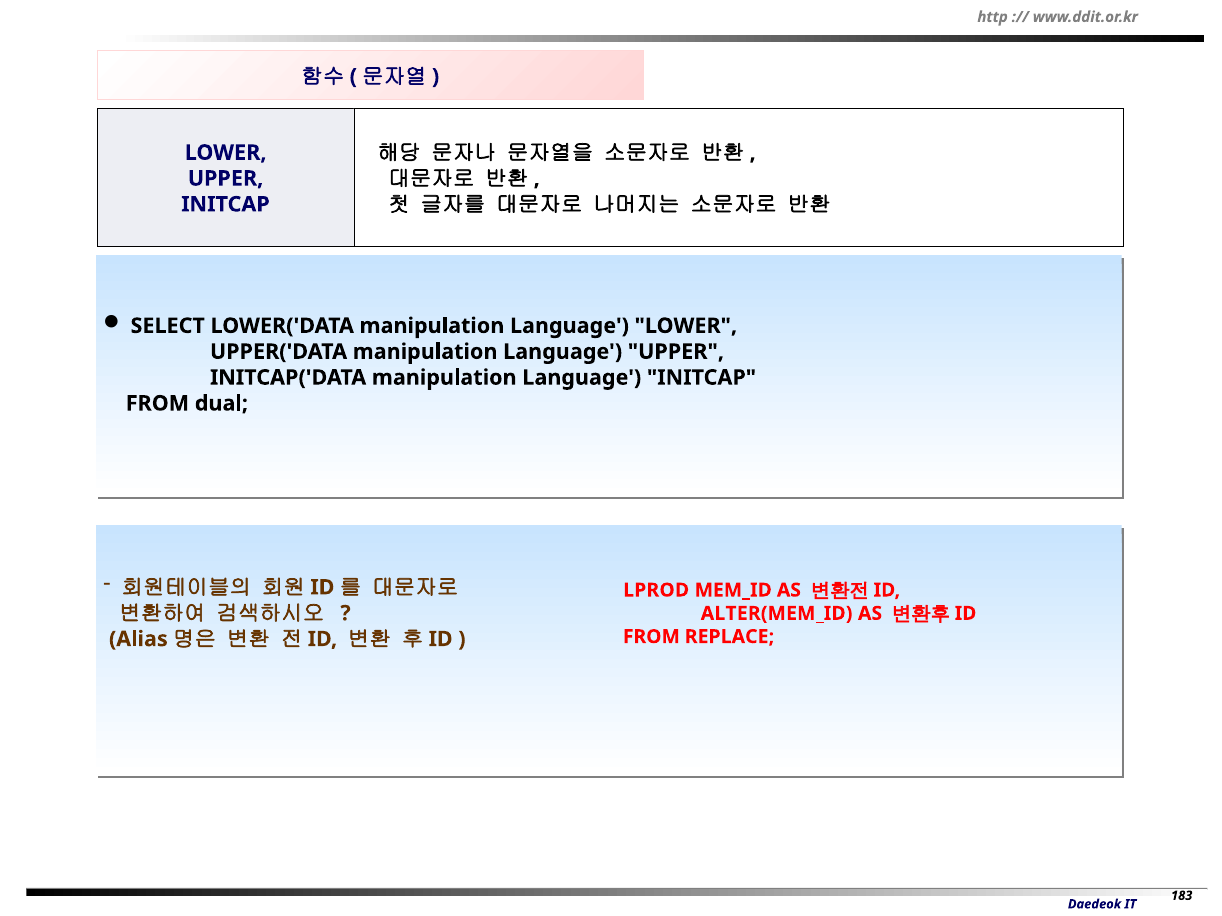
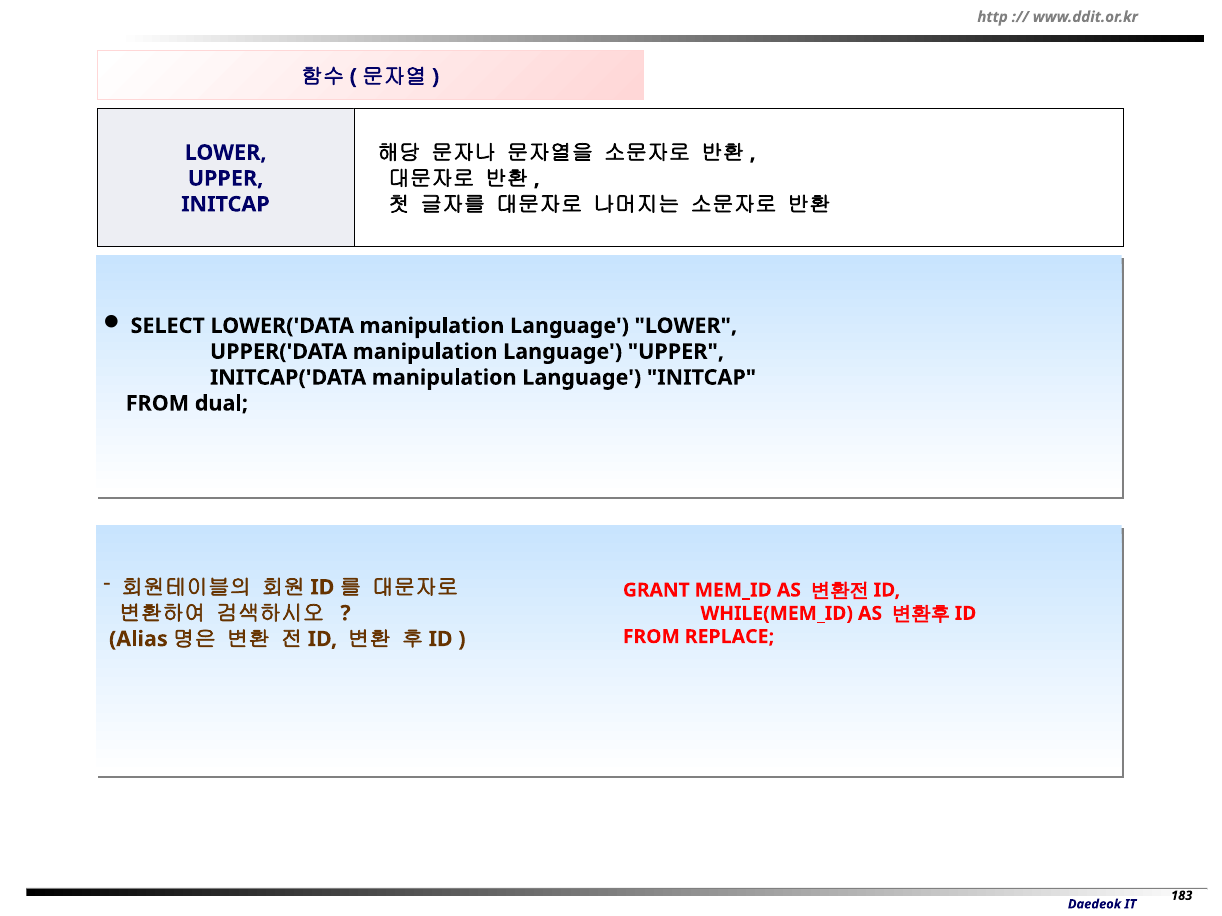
LPROD: LPROD -> GRANT (656, 590)
ALTER(MEM_ID: ALTER(MEM_ID -> WHILE(MEM_ID (777, 614)
